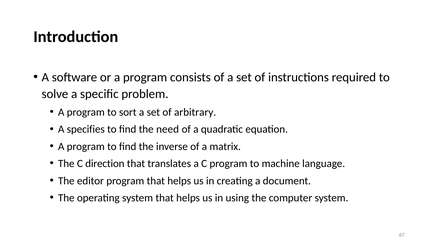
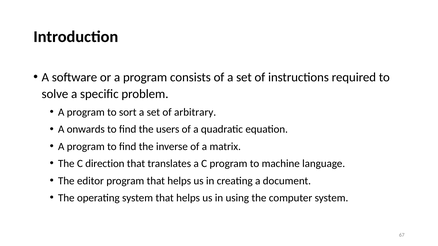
specifies: specifies -> onwards (86, 130)
need: need -> users (168, 130)
